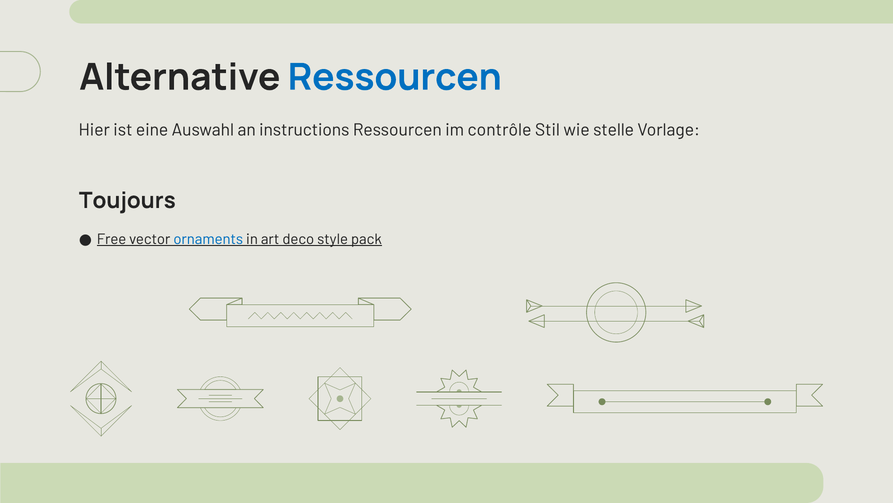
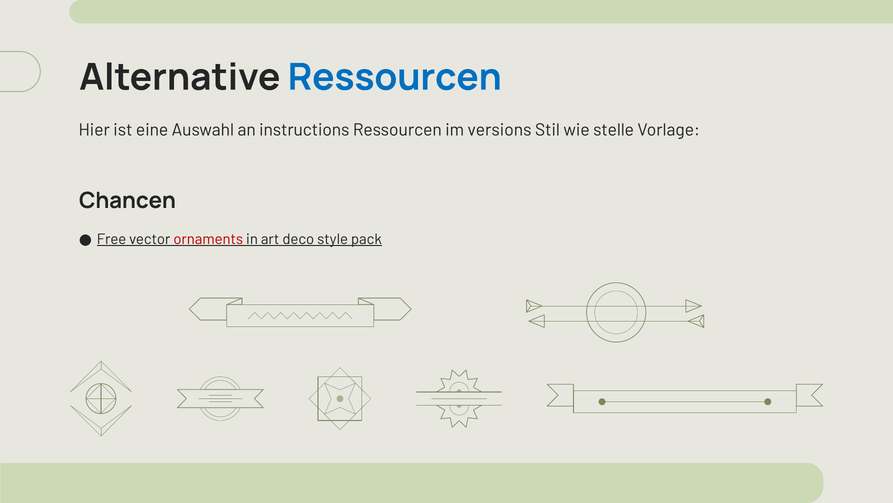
contrôle: contrôle -> versions (500, 130)
Toujours: Toujours -> Chancen (127, 200)
ornaments colour: blue -> red (208, 239)
